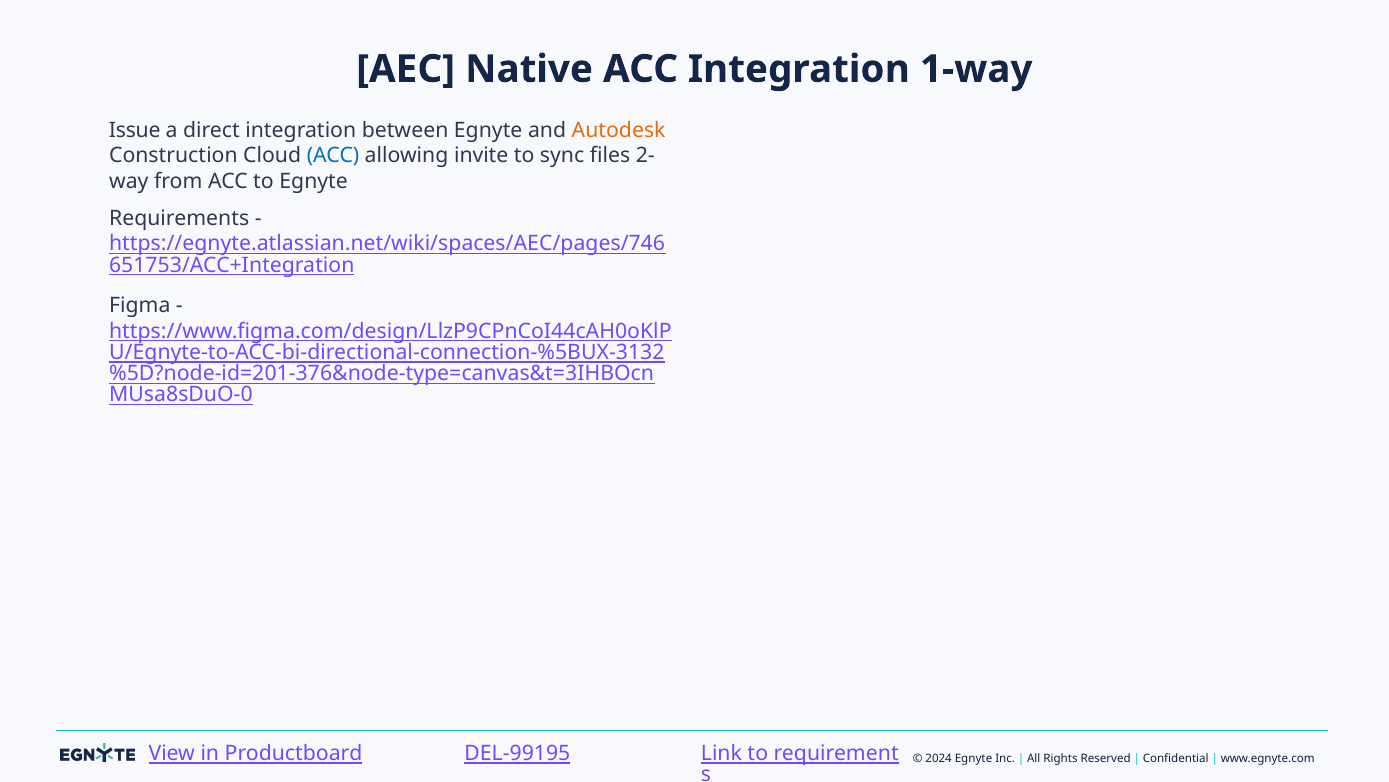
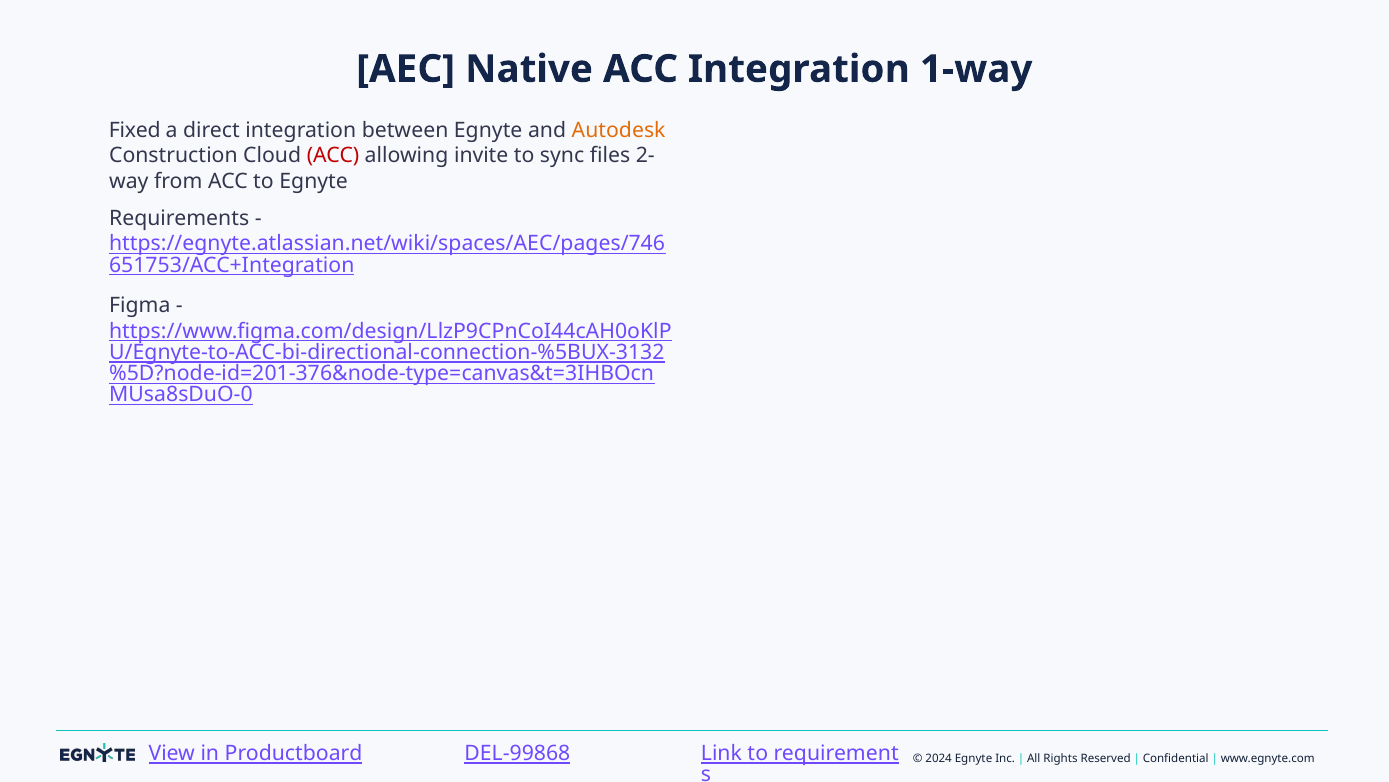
Issue: Issue -> Fixed (135, 130)
ACC colour: blue -> red (333, 156)
DEL-99195: DEL-99195 -> DEL-99868 (517, 753)
